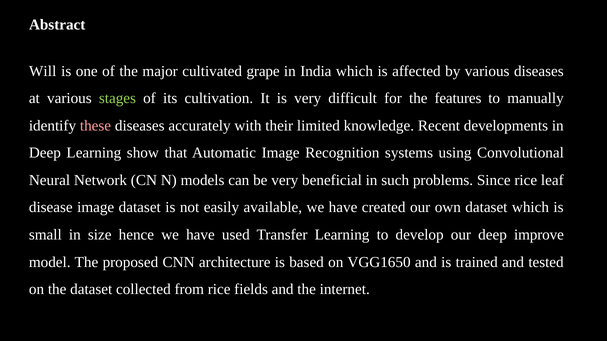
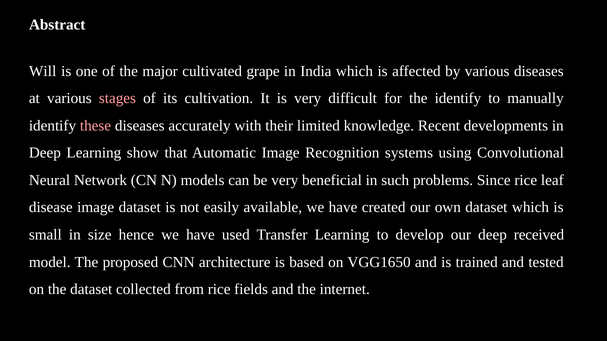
stages colour: light green -> pink (117, 98)
the features: features -> identify (458, 98)
improve: improve -> received (539, 235)
